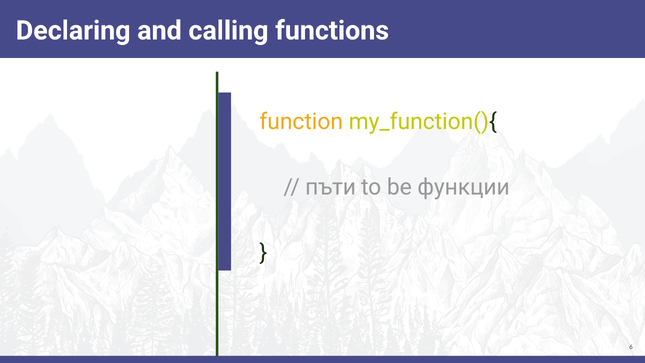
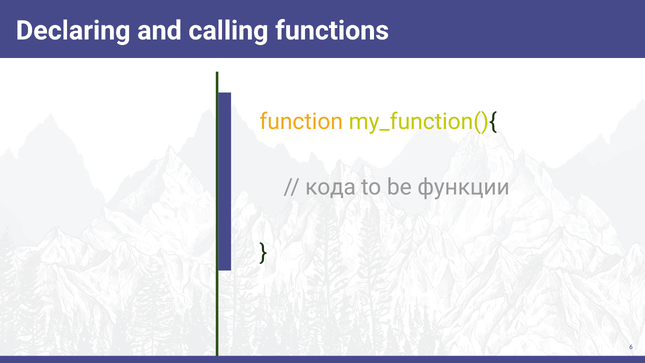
пъти: пъти -> кода (331, 187)
